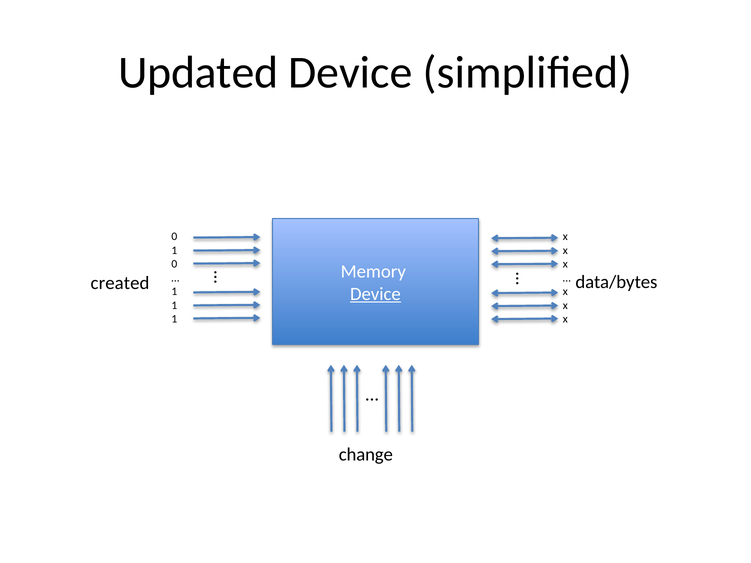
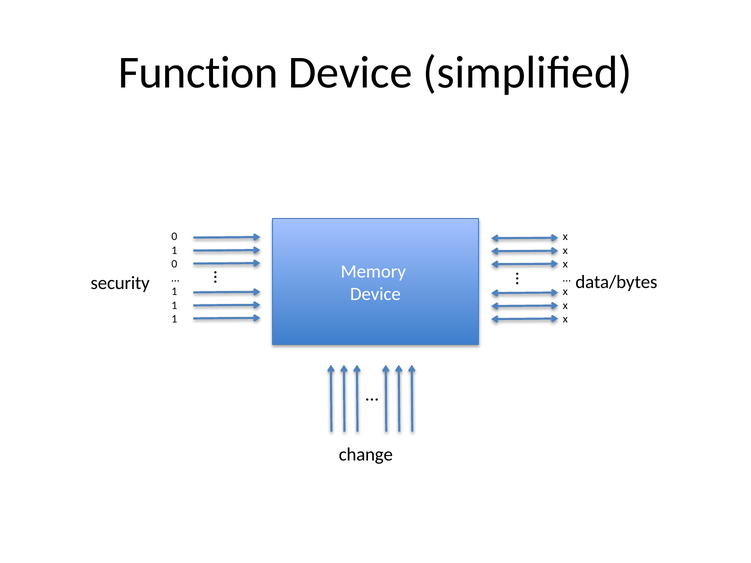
Updated: Updated -> Function (198, 73)
created: created -> security (120, 283)
Device underline: present -> none (375, 294)
